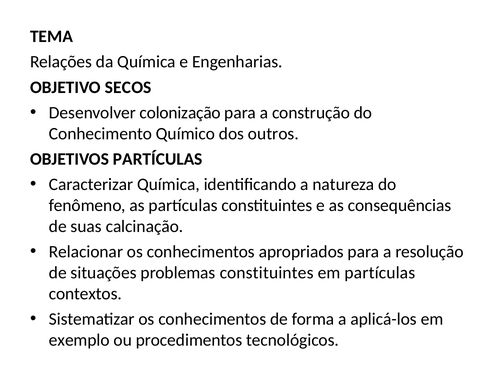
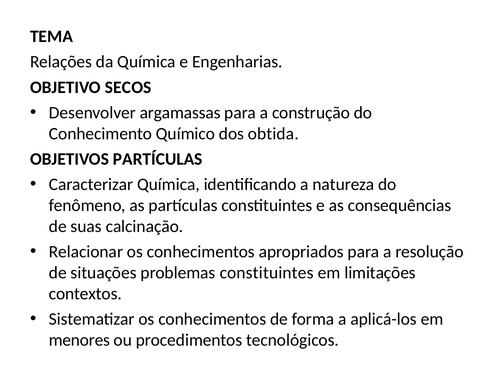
colonização: colonização -> argamassas (180, 113)
outros: outros -> obtida (273, 133)
em partículas: partículas -> limitações (380, 272)
exemplo: exemplo -> menores (79, 340)
